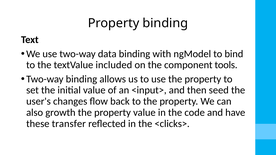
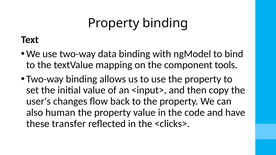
included: included -> mapping (114, 65)
seed: seed -> copy (219, 90)
growth: growth -> human (60, 113)
